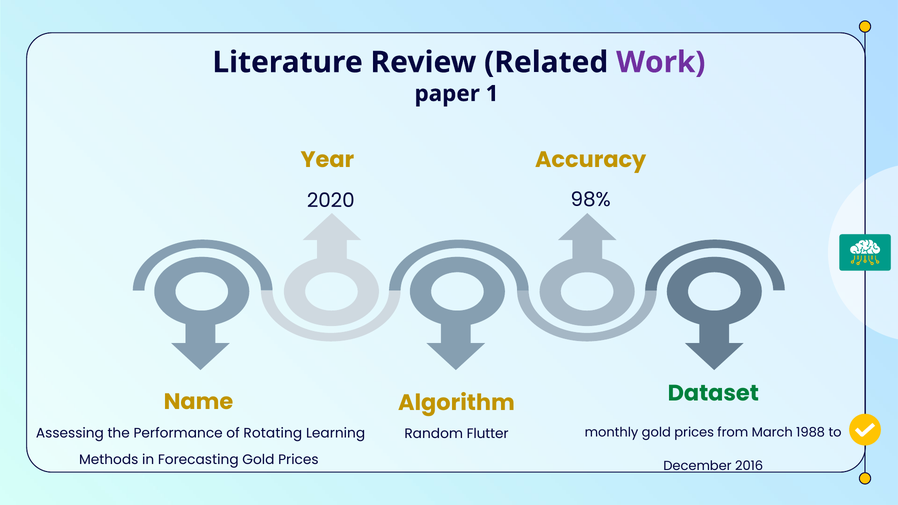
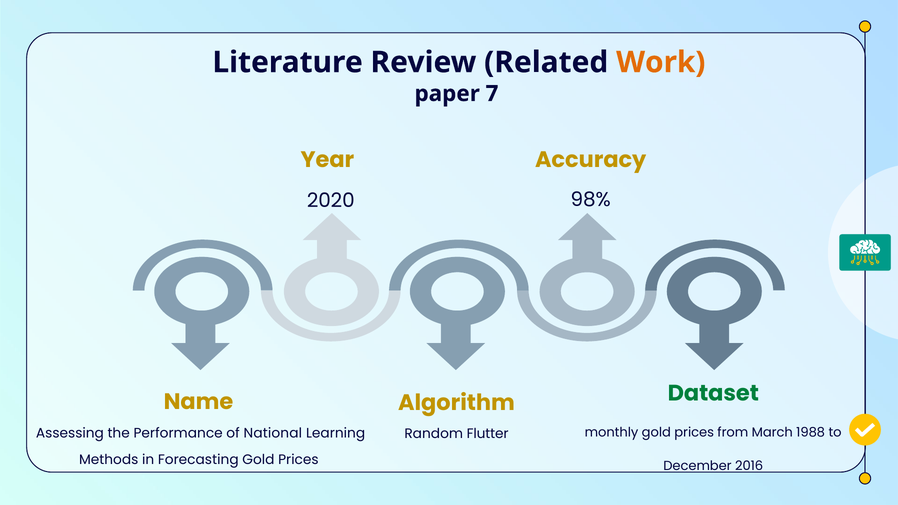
Work colour: purple -> orange (661, 62)
1: 1 -> 7 (492, 94)
Rotating: Rotating -> National (273, 433)
